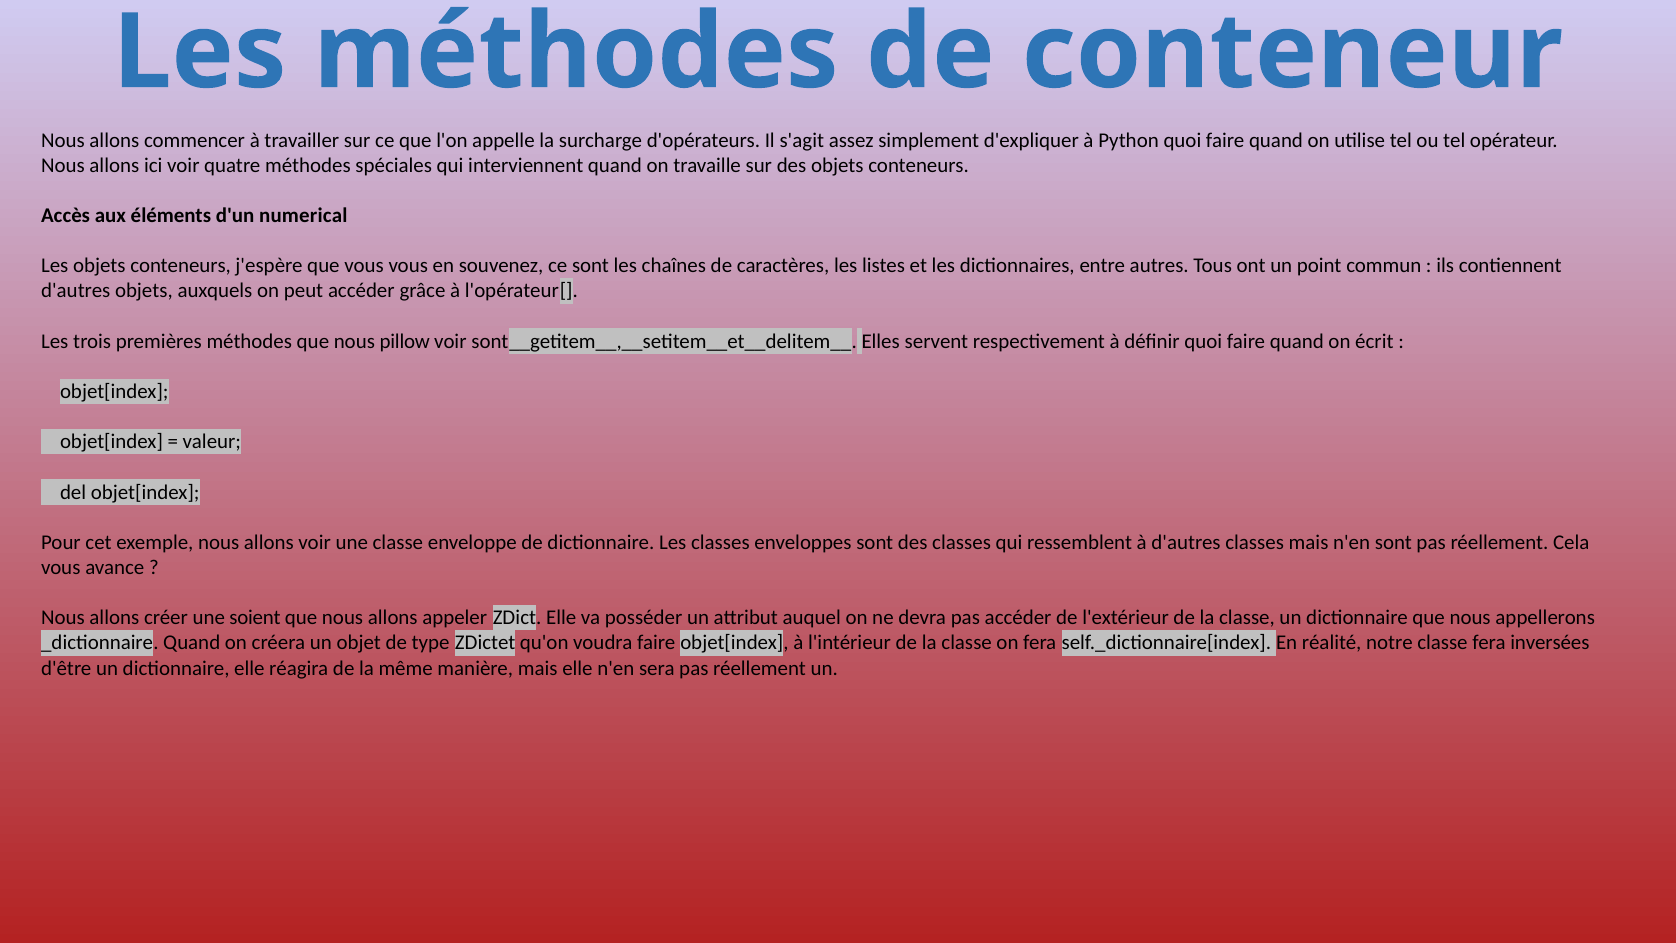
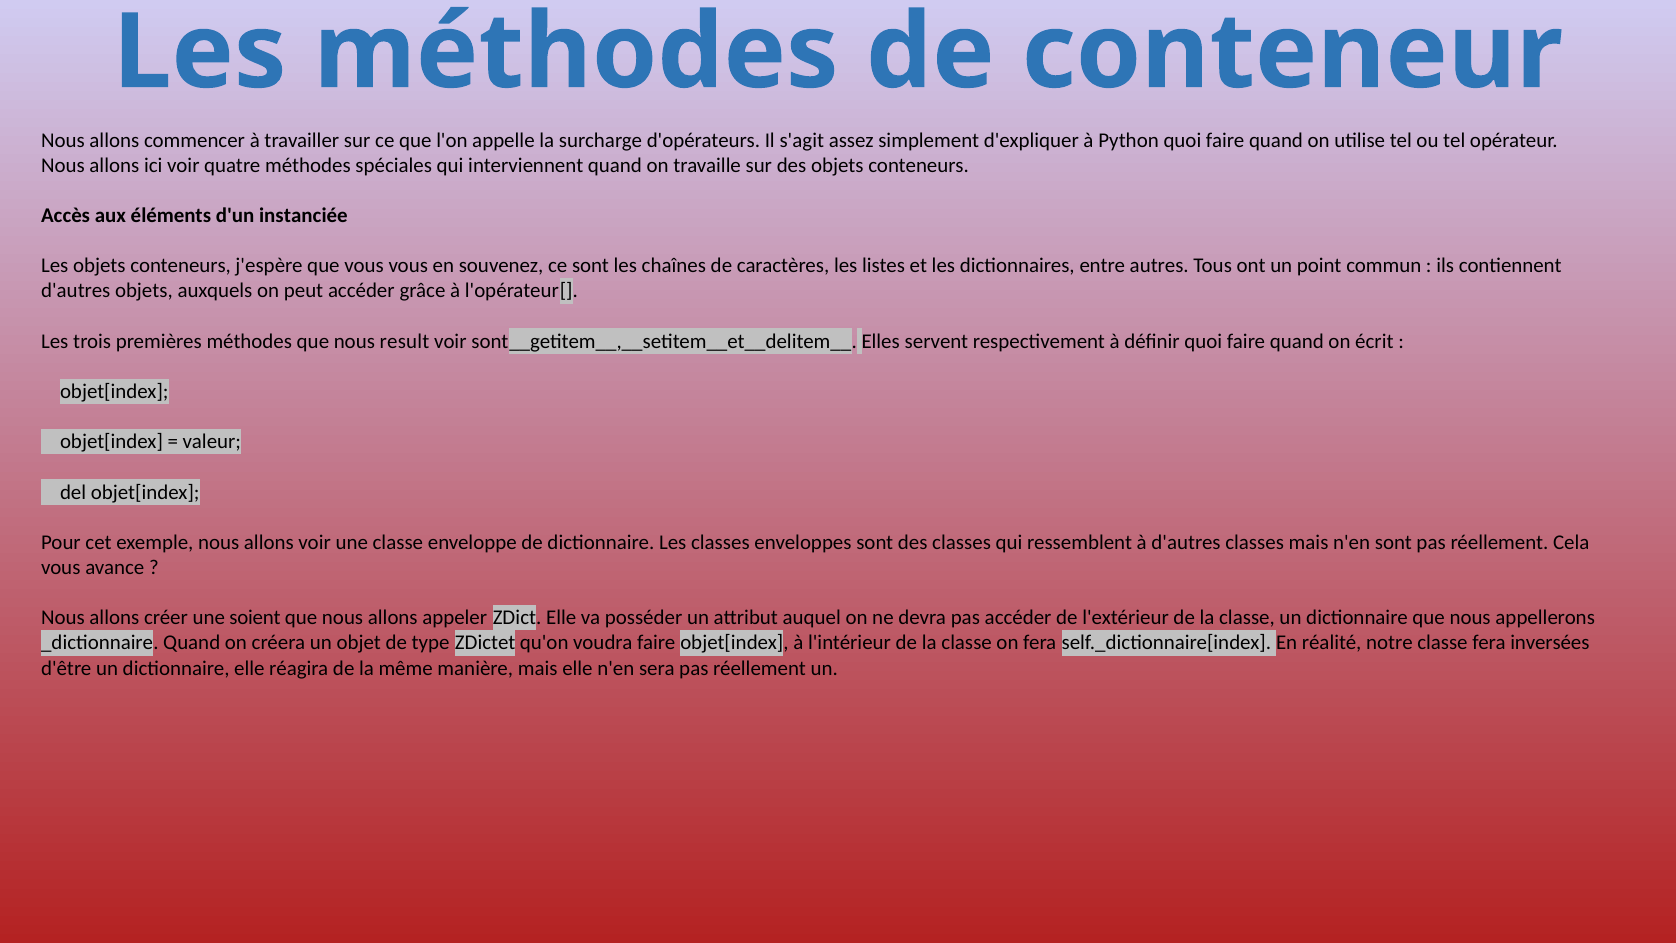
numerical: numerical -> instanciée (303, 215)
pillow: pillow -> result (405, 341)
